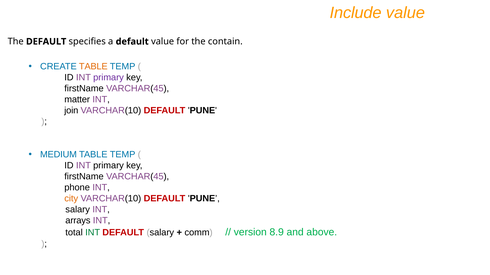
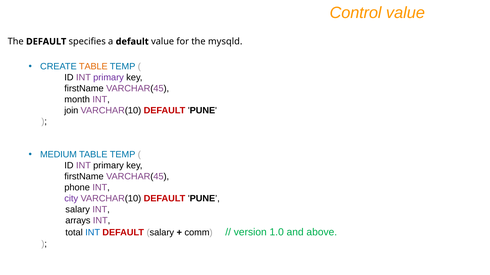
Include: Include -> Control (356, 13)
contain: contain -> mysqld (225, 42)
matter: matter -> month (77, 100)
city colour: orange -> purple (71, 199)
INT colour: green -> blue (93, 233)
8.9: 8.9 -> 1.0 (277, 233)
